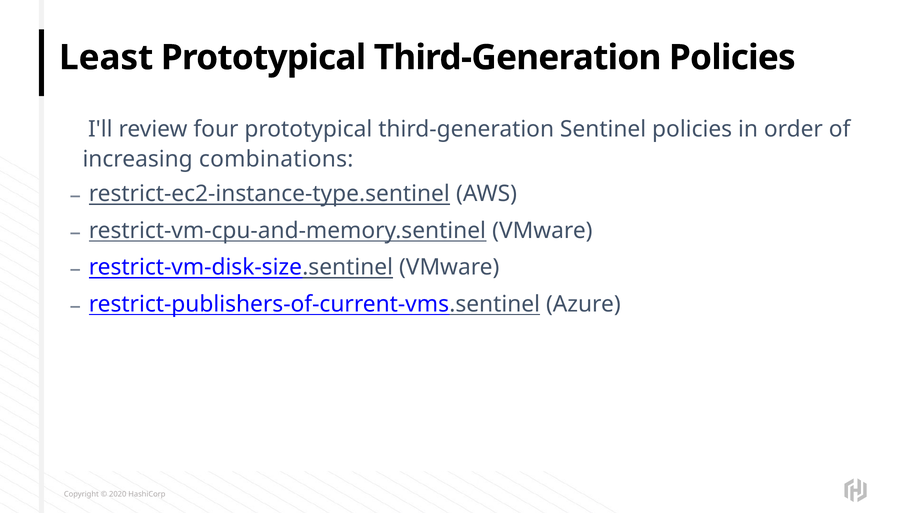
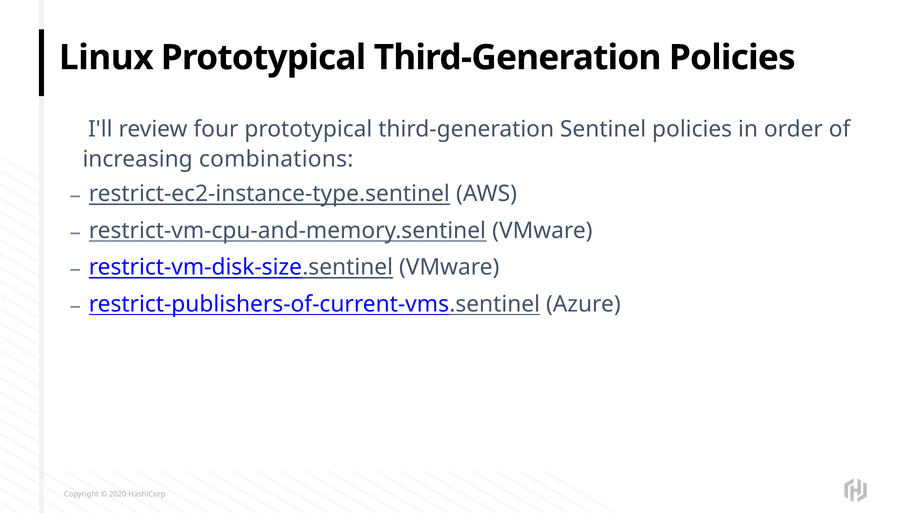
Least: Least -> Linux (106, 58)
